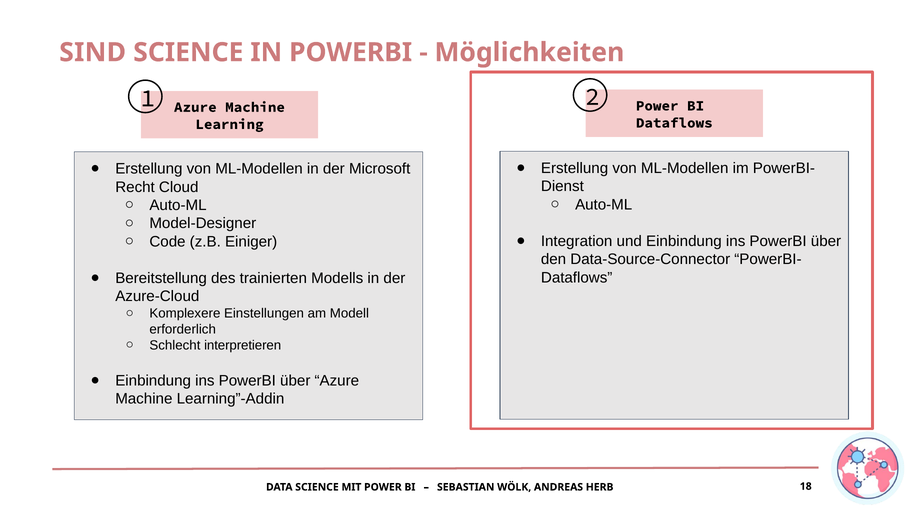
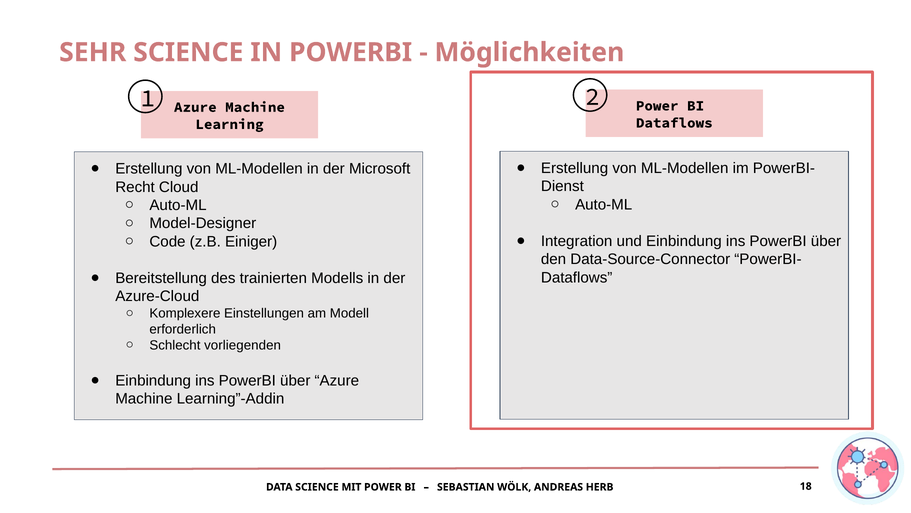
SIND: SIND -> SEHR (93, 52)
interpretieren: interpretieren -> vorliegenden (243, 345)
